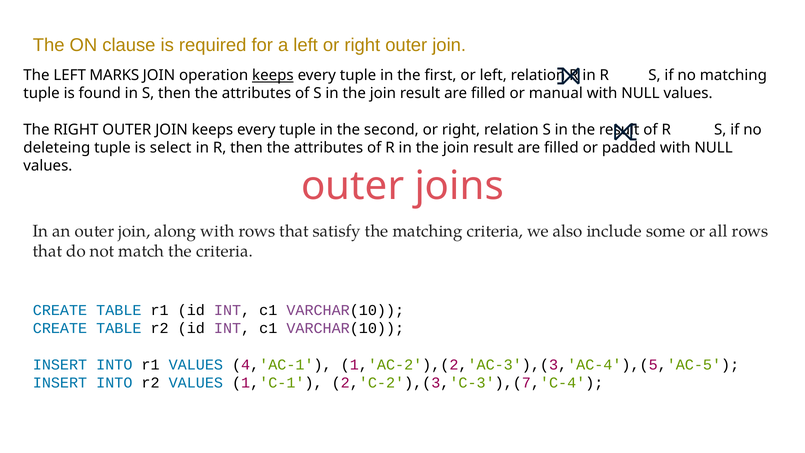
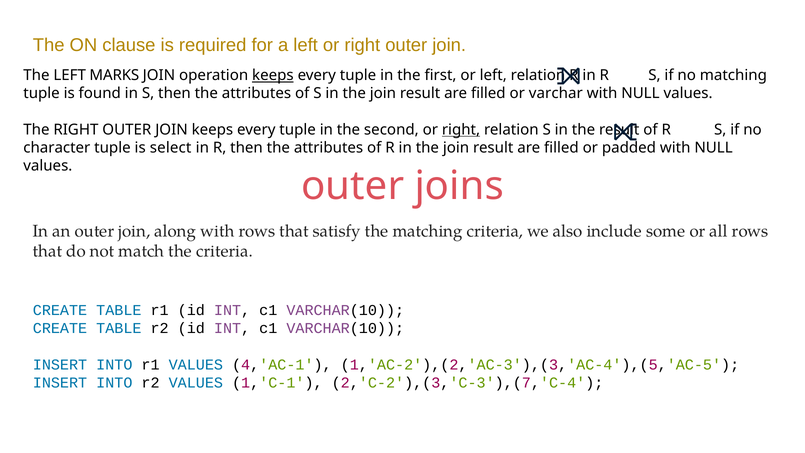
manual: manual -> varchar (556, 93)
right underline: none -> present (461, 130)
deleteing: deleteing -> character (57, 148)
